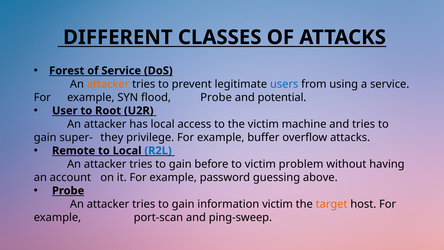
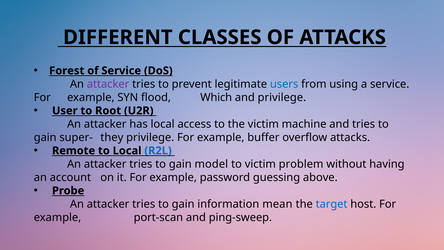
attacker colour: orange -> purple (108, 84)
flood Probe: Probe -> Which (216, 97)
and potential: potential -> privilege (282, 97)
before: before -> model (211, 164)
information victim: victim -> mean (277, 204)
target colour: orange -> blue (332, 204)
